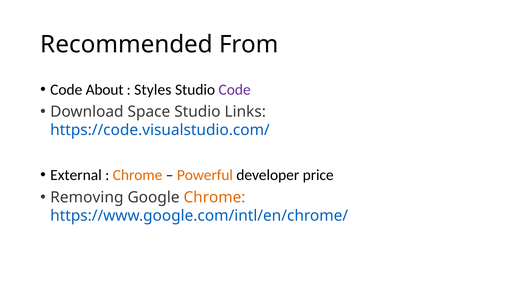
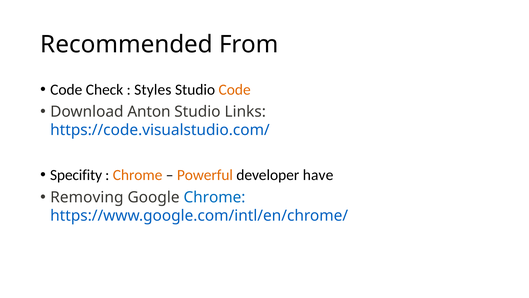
About: About -> Check (105, 89)
Code colour: purple -> orange (235, 89)
Space: Space -> Anton (149, 112)
External: External -> Specifity (76, 175)
price: price -> have (318, 175)
Chrome colour: orange -> blue (214, 197)
